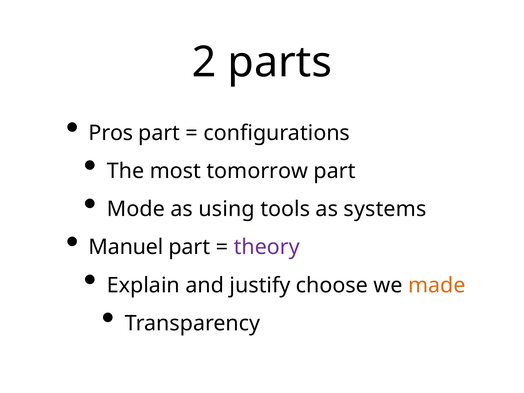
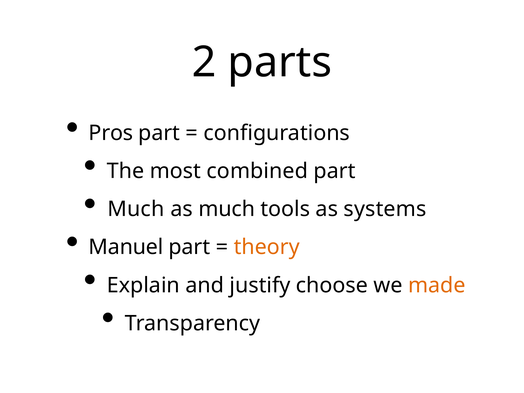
tomorrow: tomorrow -> combined (257, 171)
Mode: Mode -> Much (136, 209)
as using: using -> much (227, 209)
theory colour: purple -> orange (267, 247)
